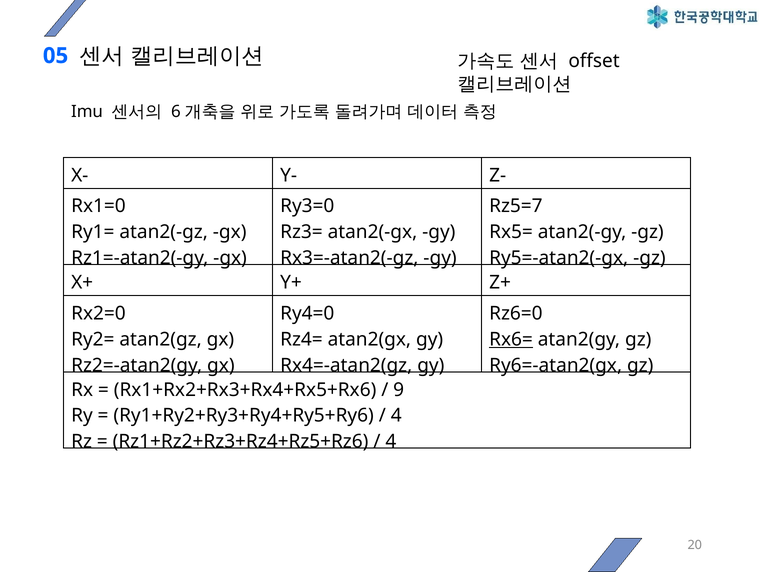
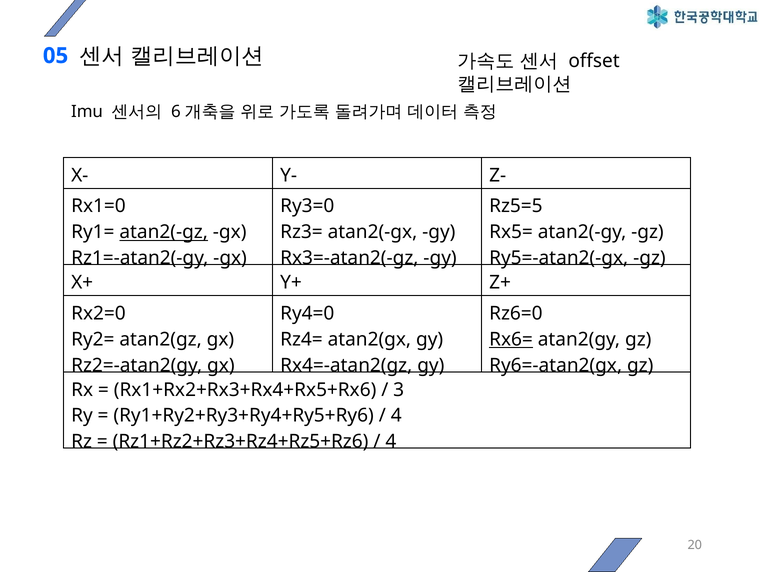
Rz5=7: Rz5=7 -> Rz5=5 (516, 206)
atan2(-gz underline: none -> present (164, 232)
9: 9 -> 3 (399, 389)
